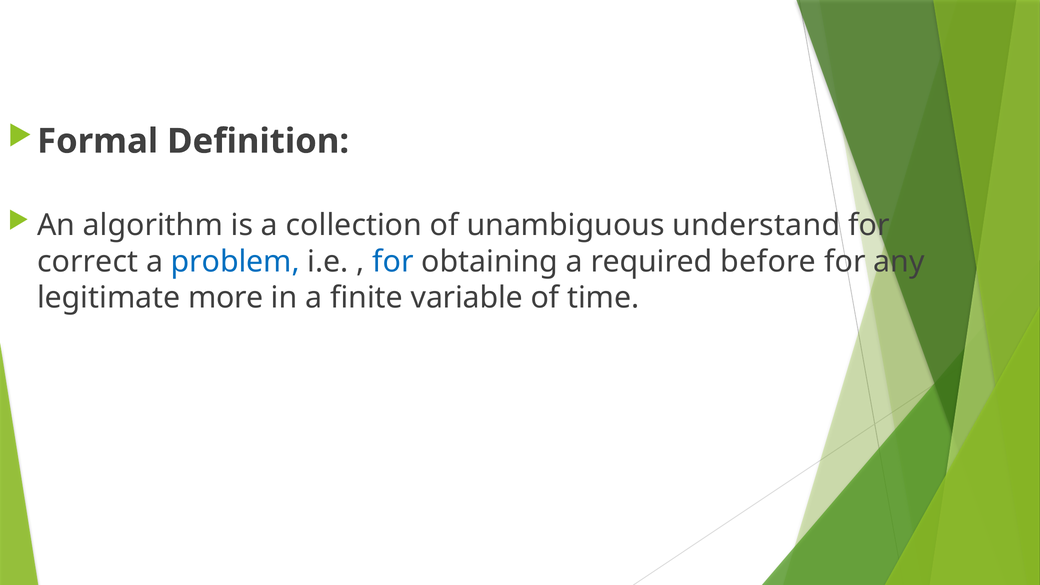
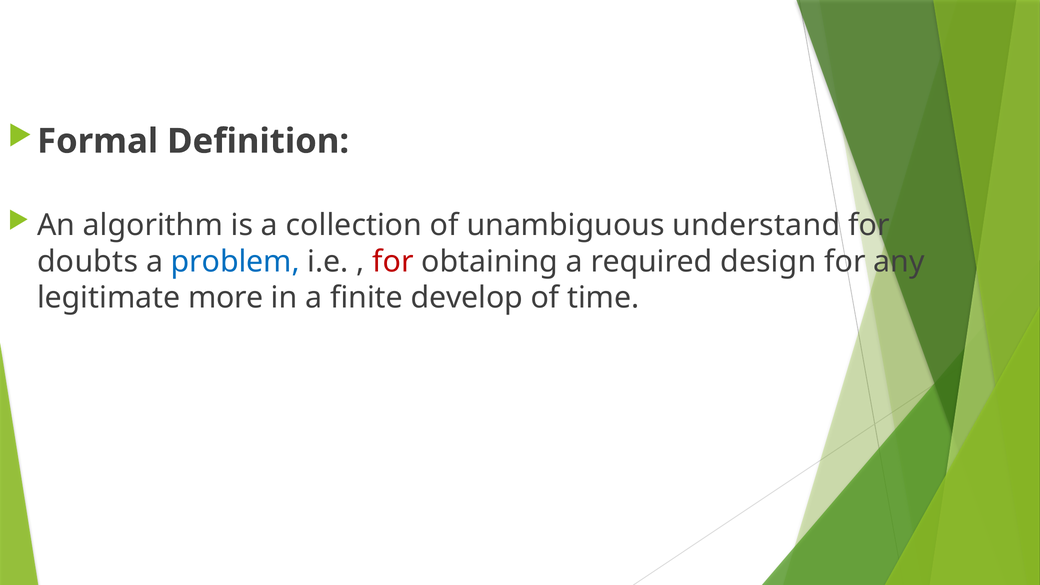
correct: correct -> doubts (88, 262)
for colour: blue -> red (393, 262)
before: before -> design (768, 262)
variable: variable -> develop (467, 298)
